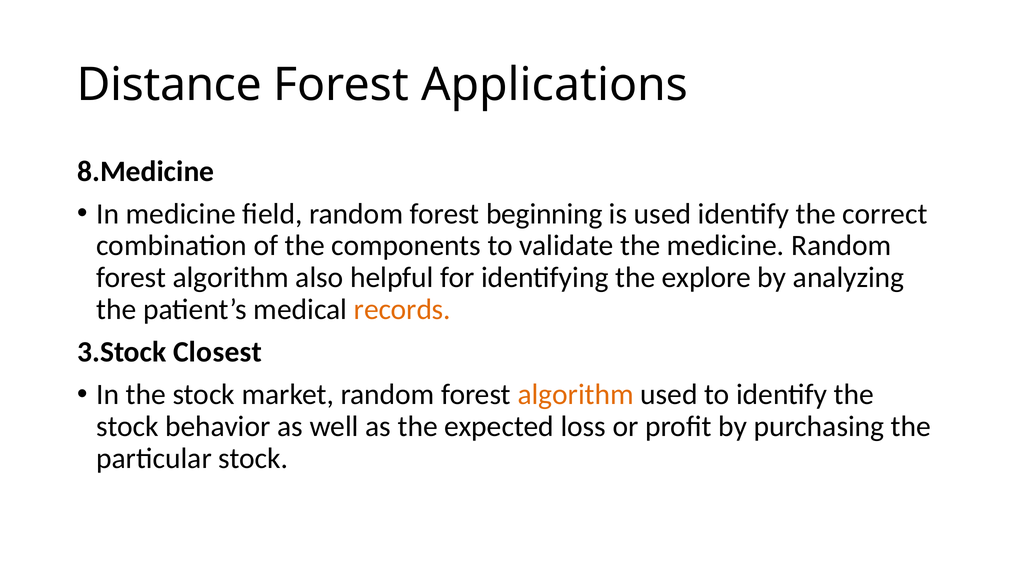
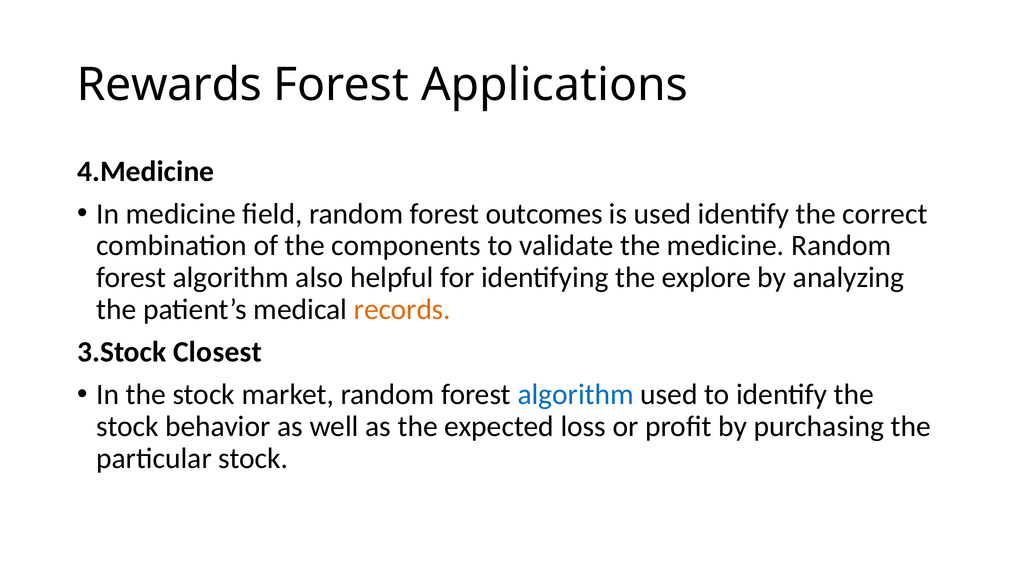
Distance: Distance -> Rewards (169, 85)
8.Medicine: 8.Medicine -> 4.Medicine (146, 171)
beginning: beginning -> outcomes (544, 214)
algorithm colour: orange -> blue (576, 395)
